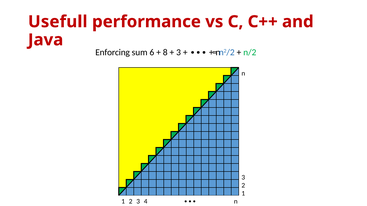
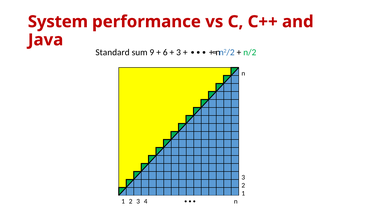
Usefull: Usefull -> System (58, 22)
Enforcing: Enforcing -> Standard (113, 52)
6: 6 -> 9 (152, 52)
8: 8 -> 6 (165, 52)
